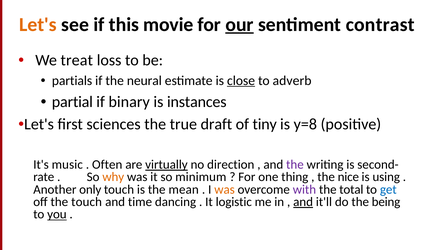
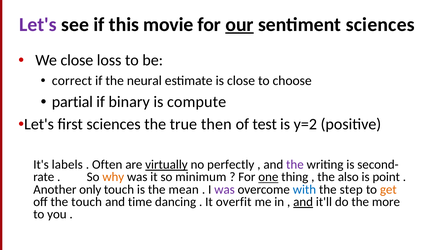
Let's colour: orange -> purple (38, 24)
sentiment contrast: contrast -> sciences (380, 24)
We treat: treat -> close (77, 60)
partials: partials -> correct (72, 80)
close underline: present -> none (241, 80)
adverb: adverb -> choose (292, 80)
instances: instances -> compute (197, 102)
draft: draft -> then (216, 124)
tiny: tiny -> test (265, 124)
y=8: y=8 -> y=2 (305, 124)
music: music -> labels (67, 164)
direction: direction -> perfectly (231, 164)
one underline: none -> present (268, 177)
nice: nice -> also (348, 177)
using: using -> point (386, 177)
was colour: orange -> purple (225, 189)
with colour: purple -> blue (304, 189)
total: total -> step (351, 189)
get colour: blue -> orange (388, 189)
logistic: logistic -> overfit (234, 202)
being: being -> more (386, 202)
you underline: present -> none (57, 214)
